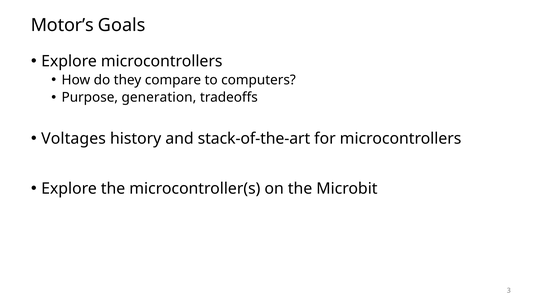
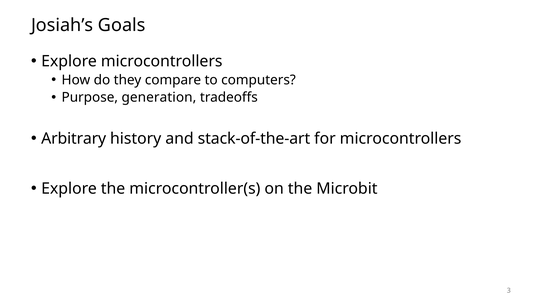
Motor’s: Motor’s -> Josiah’s (62, 25)
Voltages: Voltages -> Arbitrary (74, 139)
